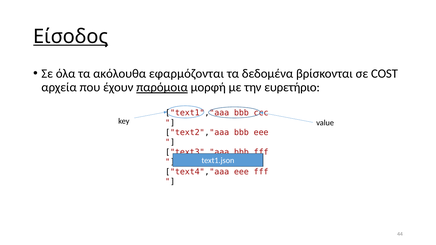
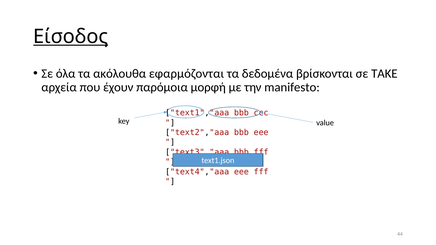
COST: COST -> TAKE (384, 74)
παρόμοια underline: present -> none (162, 87)
ευρετήριο: ευρετήριο -> manifesto (292, 87)
